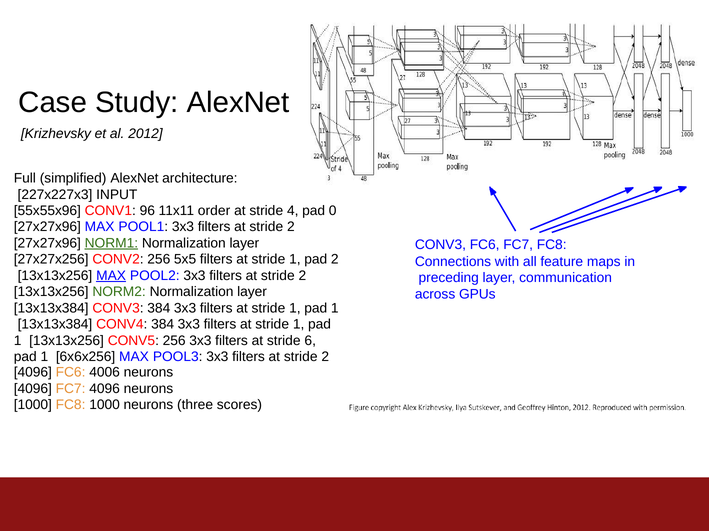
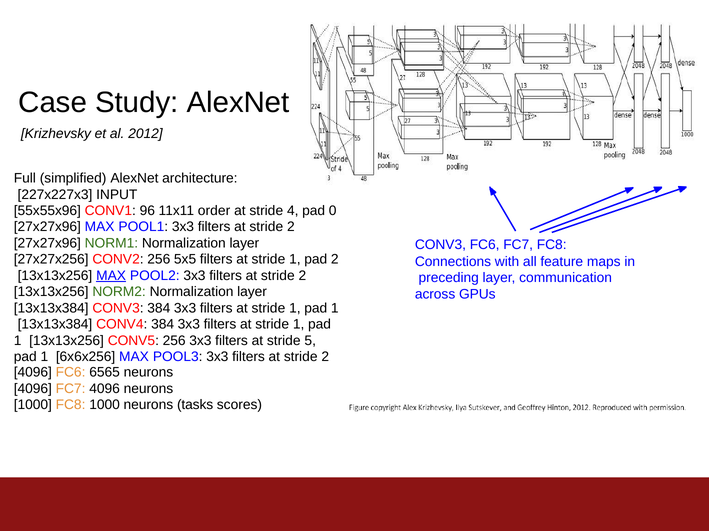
NORM1 underline: present -> none (111, 244)
6: 6 -> 5 (310, 341)
4006: 4006 -> 6565 (105, 373)
three: three -> tasks (195, 405)
